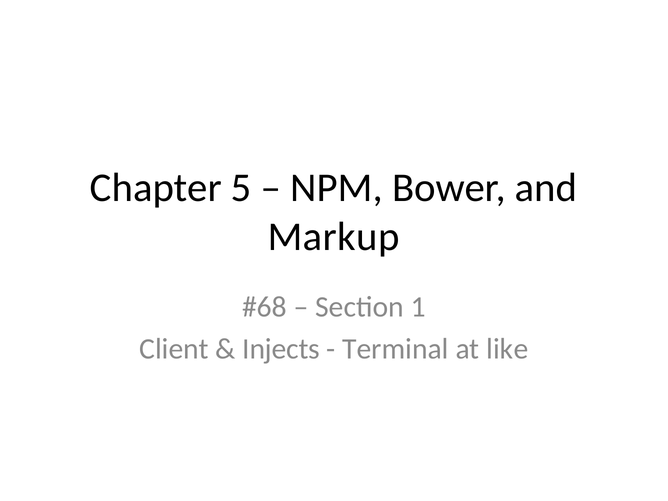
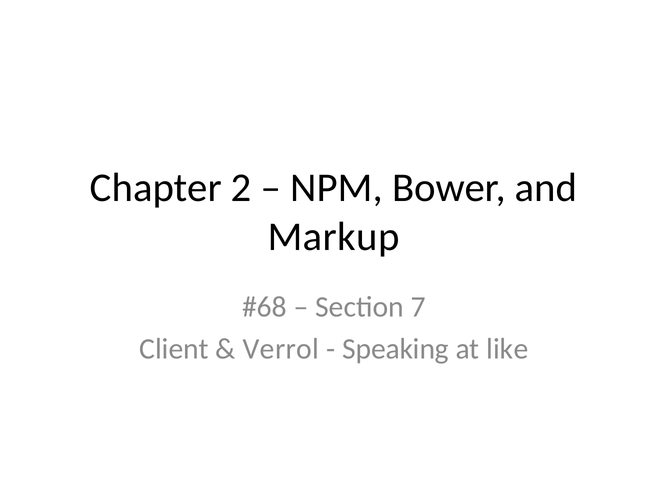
5: 5 -> 2 (241, 188)
1: 1 -> 7 (418, 307)
Injects: Injects -> Verrol (281, 349)
Terminal: Terminal -> Speaking (396, 349)
